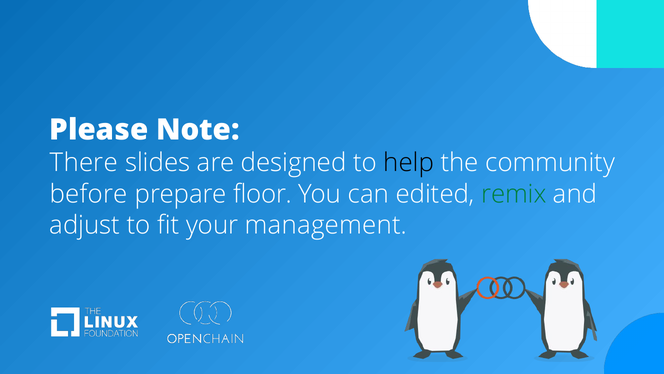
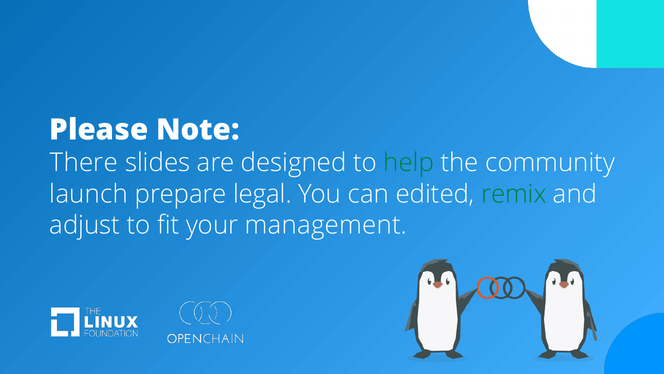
help colour: black -> green (409, 163)
before: before -> launch (89, 194)
floor: floor -> legal (262, 194)
